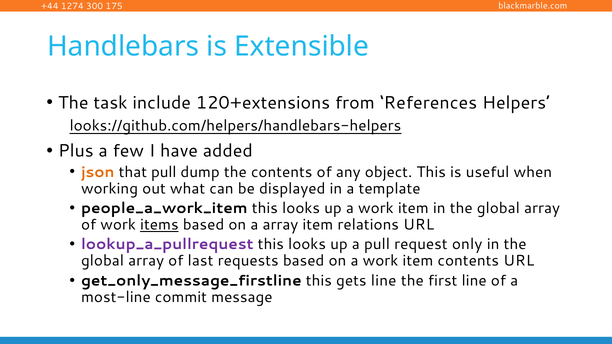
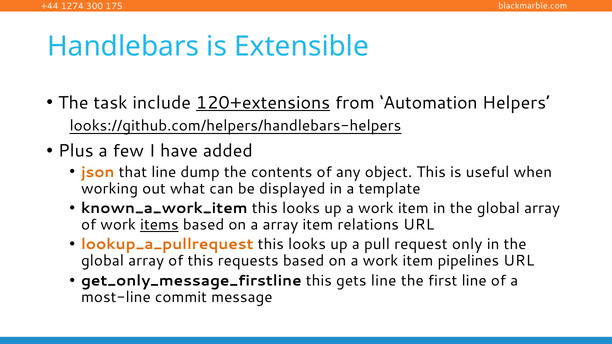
120+extensions underline: none -> present (263, 103)
References: References -> Automation (429, 103)
that pull: pull -> line (164, 172)
people_a_work_item: people_a_work_item -> known_a_work_item (164, 208)
lookup_a_pullrequest colour: purple -> orange (167, 245)
of last: last -> this (201, 261)
item contents: contents -> pipelines (468, 261)
